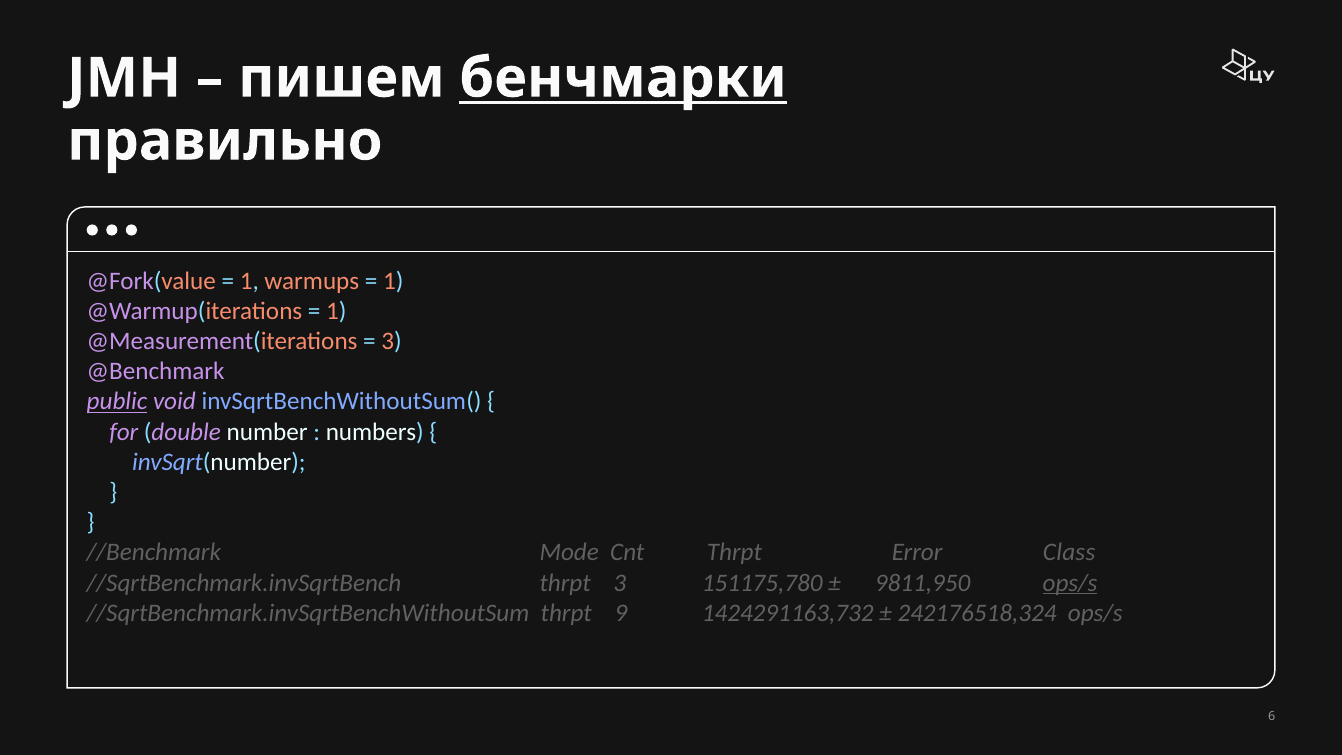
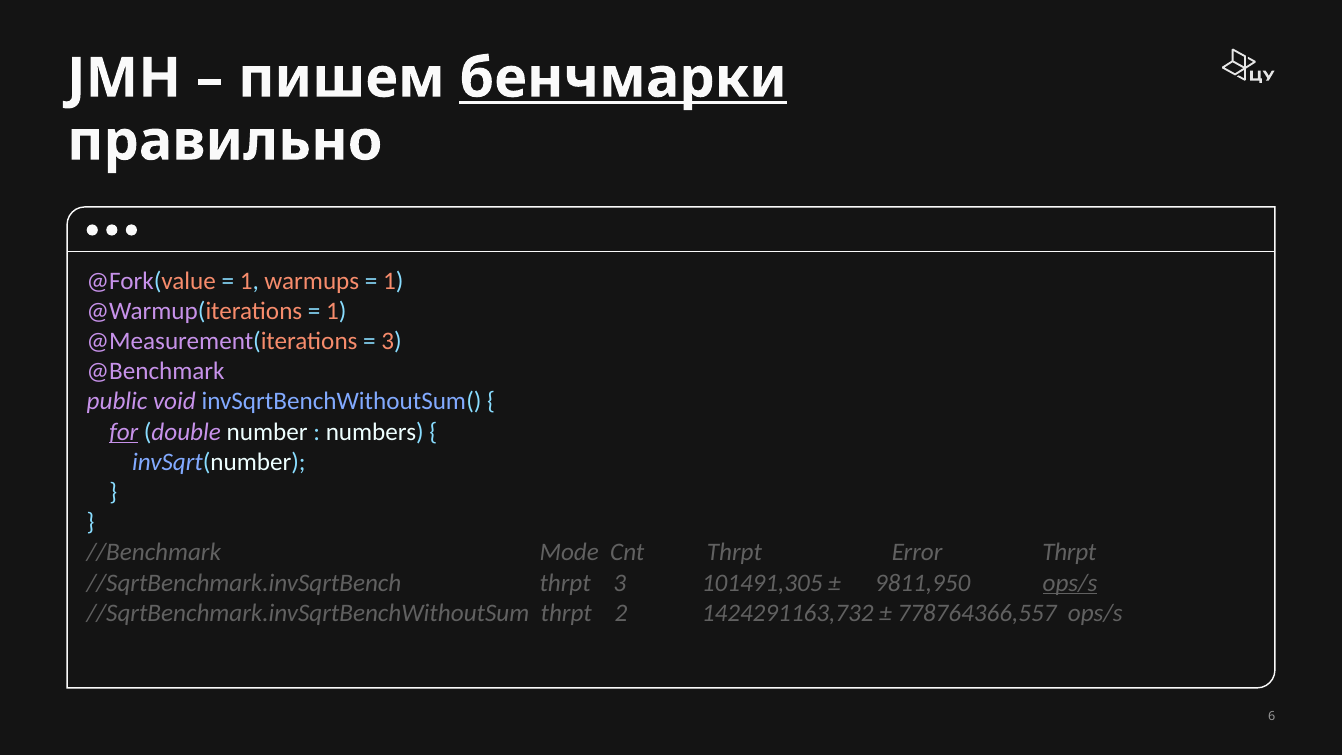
public underline: present -> none (117, 401)
for underline: none -> present (124, 432)
Error Class: Class -> Thrpt (1069, 552)
151175,780: 151175,780 -> 101491,305 (762, 583)
9: 9 -> 2 (621, 613)
242176518,324: 242176518,324 -> 778764366,557 (977, 613)
